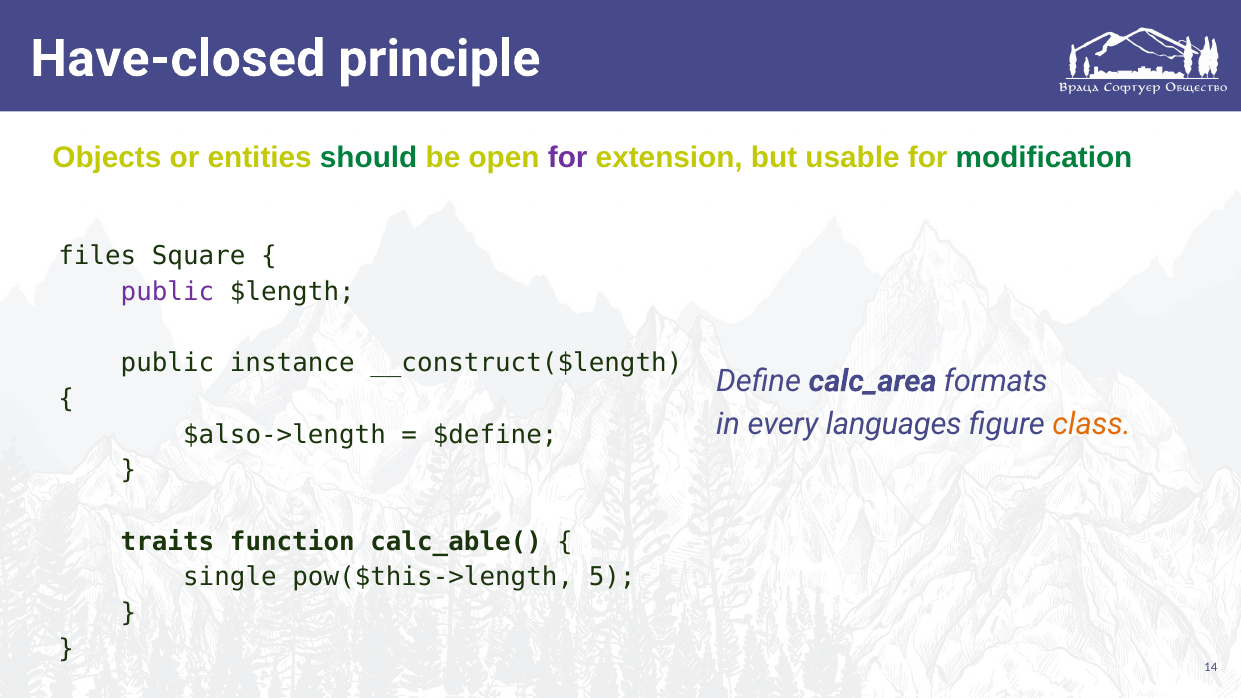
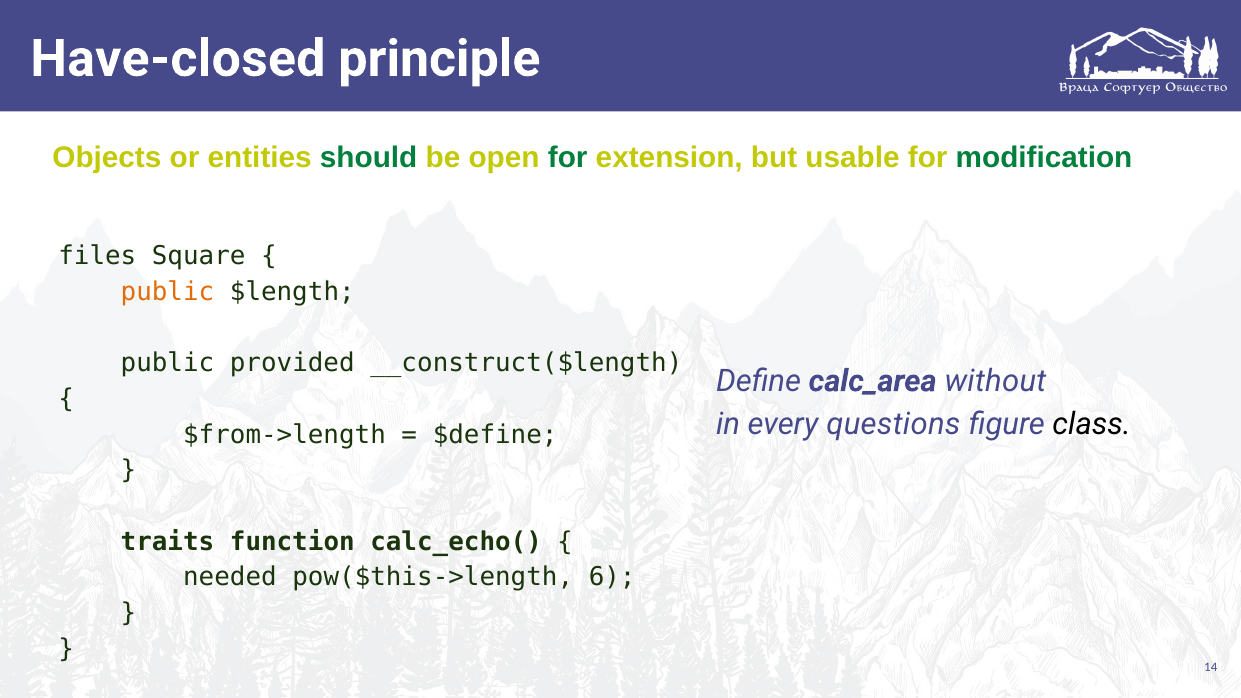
for colour: purple -> green (568, 157)
public colour: purple -> orange (167, 292)
instance: instance -> provided (292, 363)
formats: formats -> without (995, 381)
languages: languages -> questions (893, 424)
class colour: orange -> black (1092, 424)
$also->length: $also->length -> $from->length (284, 435)
calc_able(: calc_able( -> calc_echo( (456, 542)
single: single -> needed (230, 577)
5: 5 -> 6 (612, 577)
